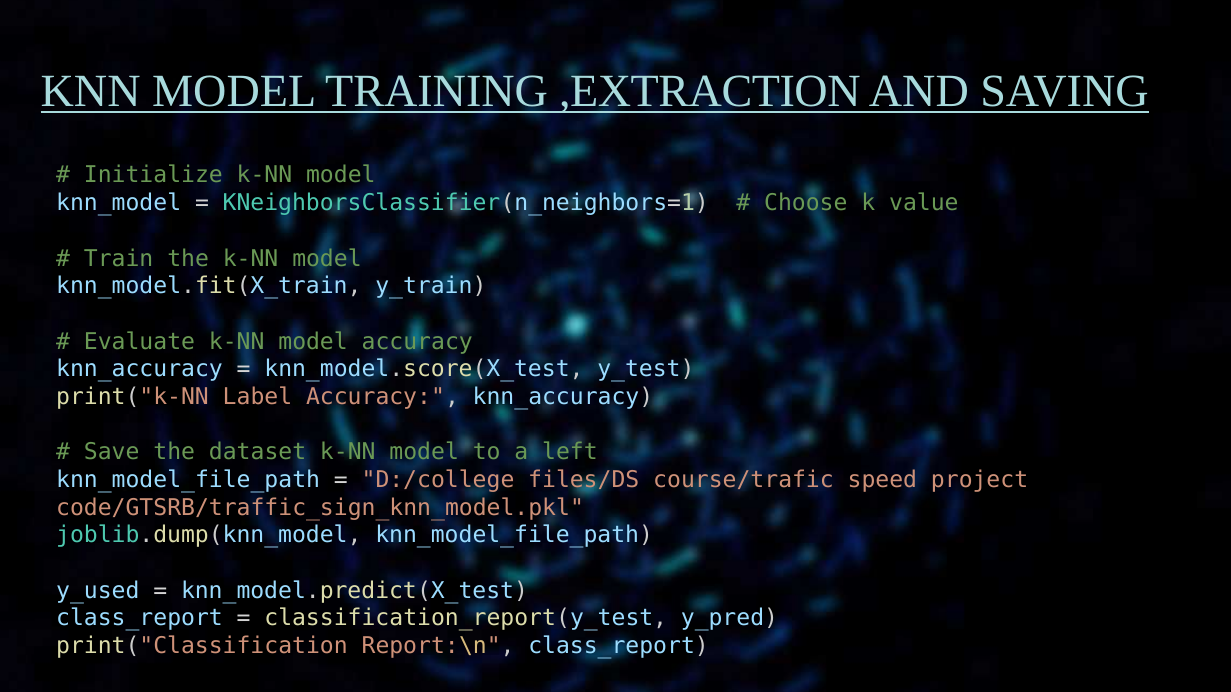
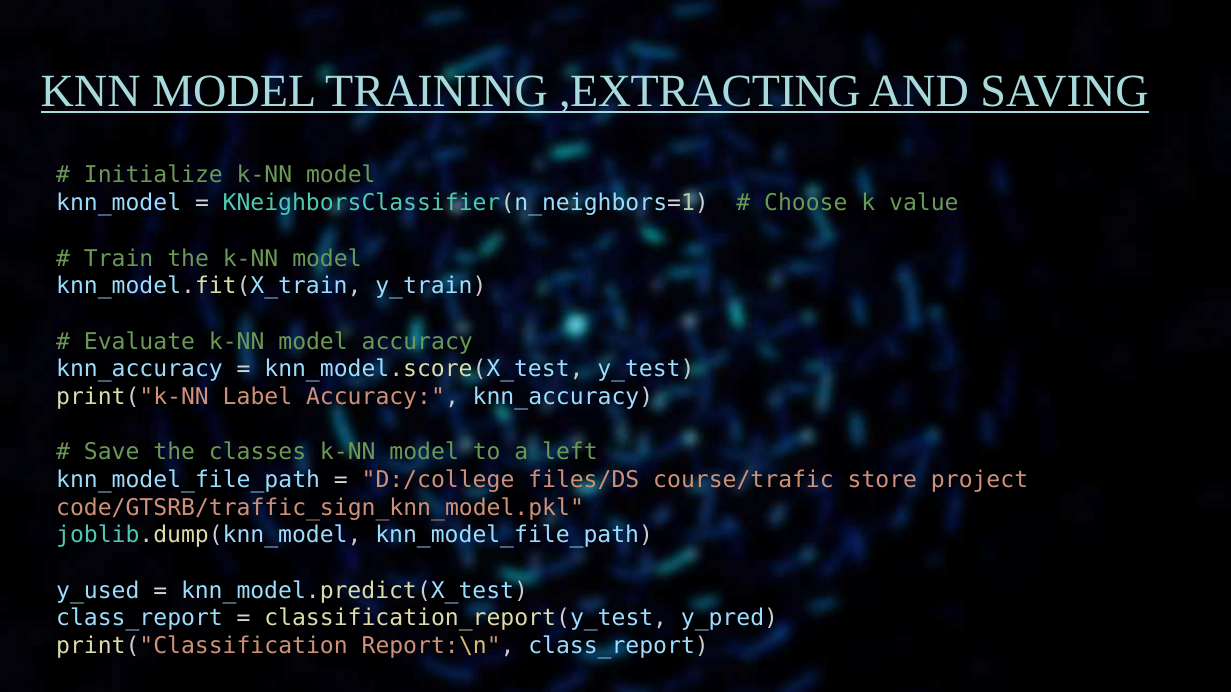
,EXTRACTION: ,EXTRACTION -> ,EXTRACTING (710, 92)
dataset: dataset -> classes (258, 452)
speed: speed -> store (882, 480)
